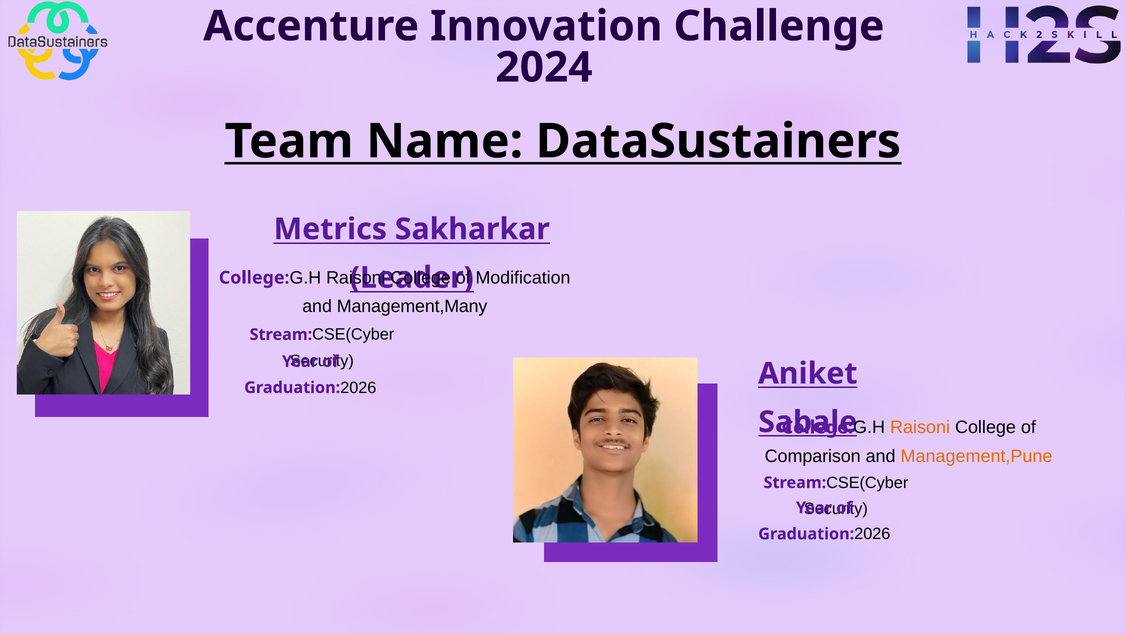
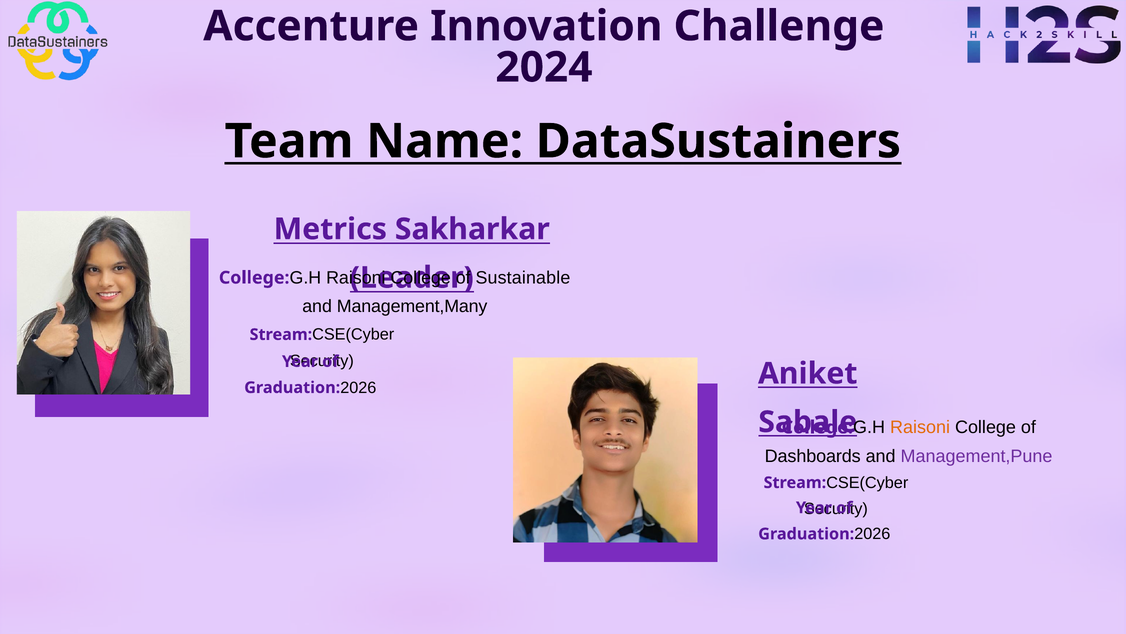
Modification: Modification -> Sustainable (523, 277)
Comparison: Comparison -> Dashboards (813, 456)
Management,Pune colour: orange -> purple (977, 456)
